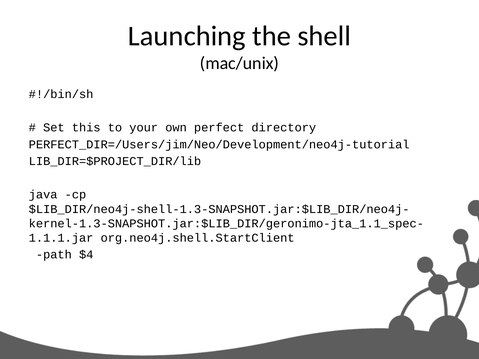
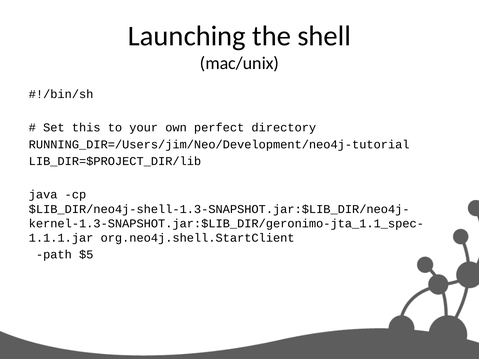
PERFECT_DIR=/Users/jim/Neo/Development/neo4j-tutorial: PERFECT_DIR=/Users/jim/Neo/Development/neo4j-tutorial -> RUNNING_DIR=/Users/jim/Neo/Development/neo4j-tutorial (219, 145)
$4: $4 -> $5 (86, 255)
